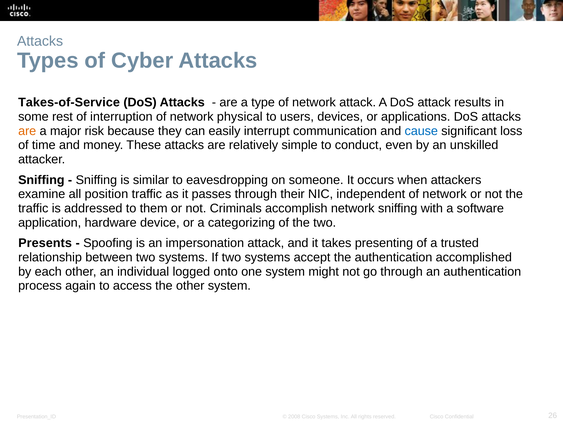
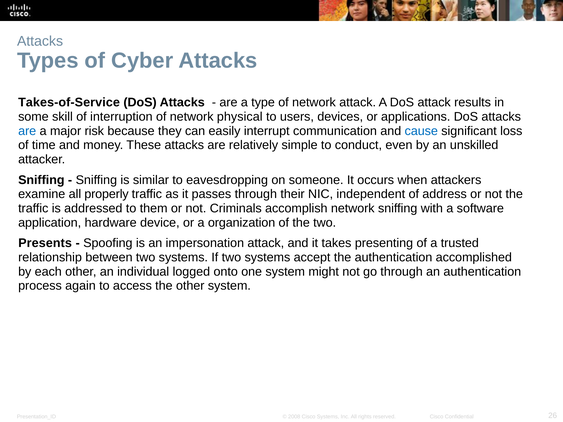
rest: rest -> skill (62, 117)
are colour: orange -> blue (27, 131)
position: position -> properly (107, 194)
independent of network: network -> address (445, 194)
categorizing: categorizing -> organization (242, 223)
